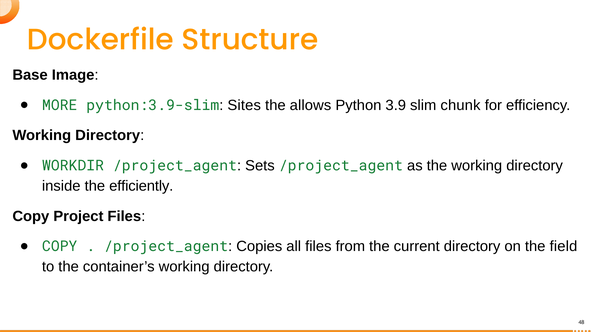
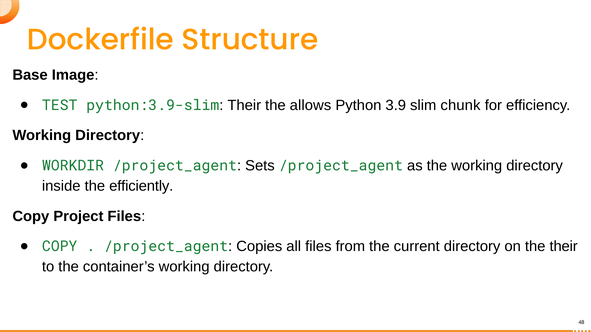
MORE: MORE -> TEST (60, 105)
python:3.9-slim Sites: Sites -> Their (244, 105)
the field: field -> their (564, 247)
